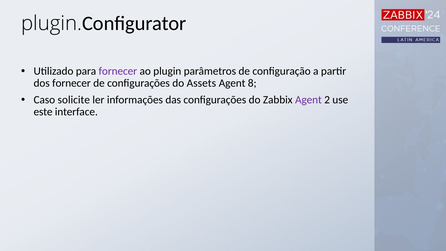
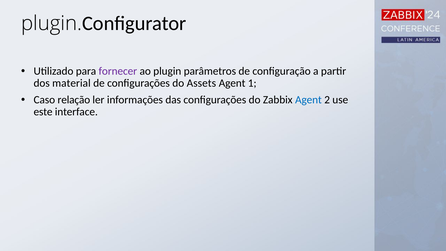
dos fornecer: fornecer -> material (71, 83)
8: 8 -> 1 (252, 83)
solicite: solicite -> relação (74, 100)
Agent colour: purple -> blue (308, 100)
